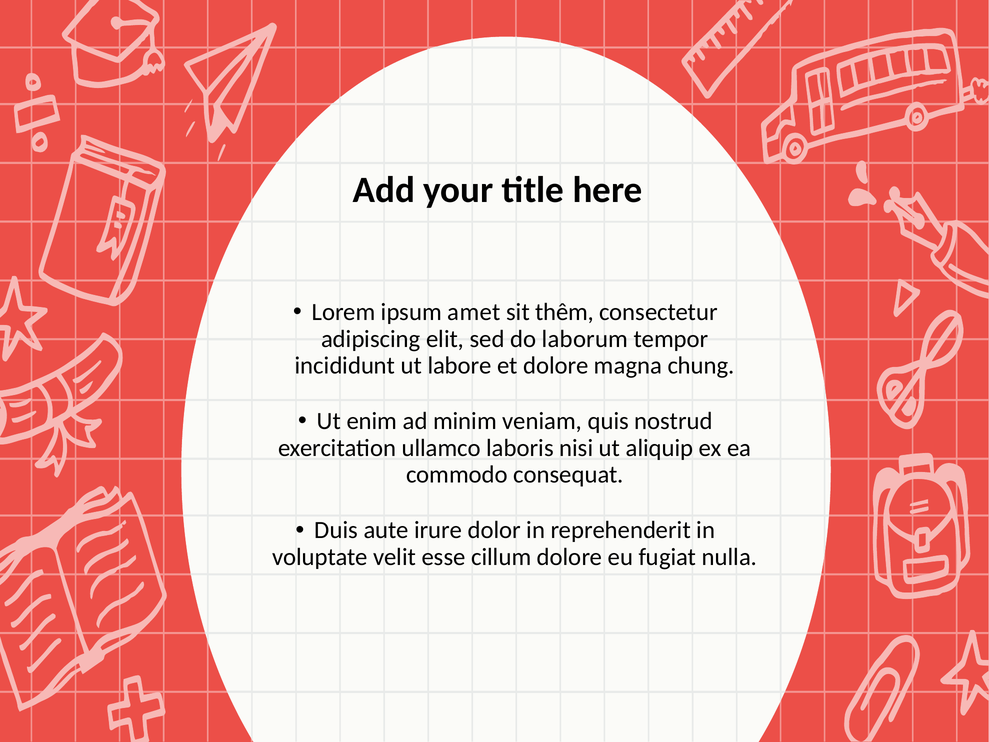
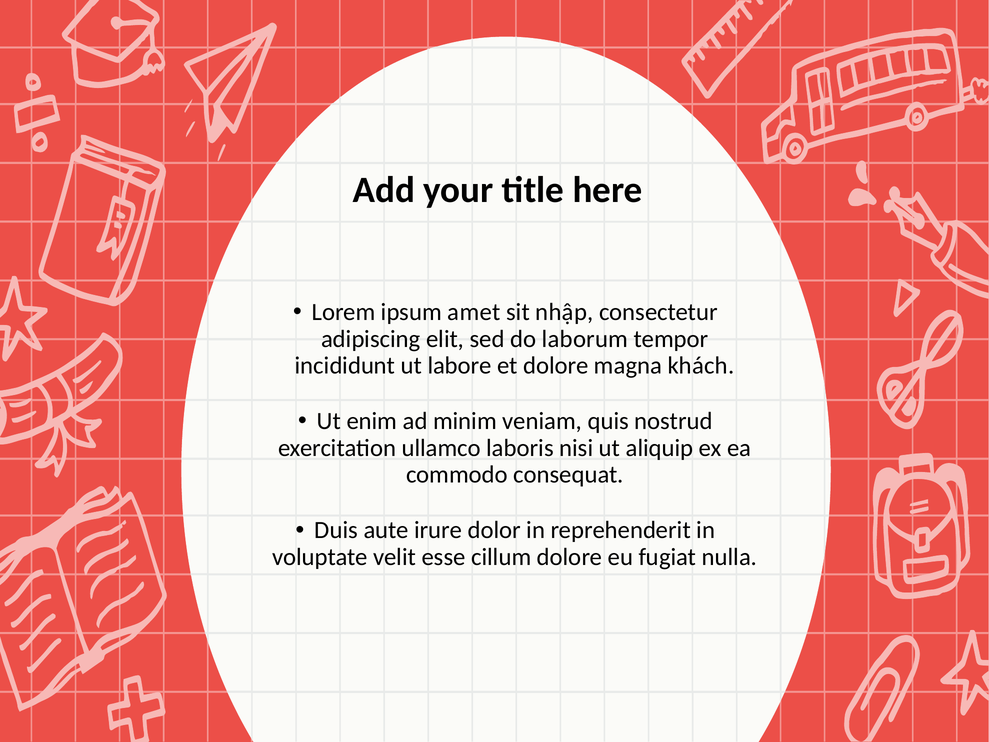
thêm: thêm -> nhập (564, 312)
chung: chung -> khách (701, 366)
